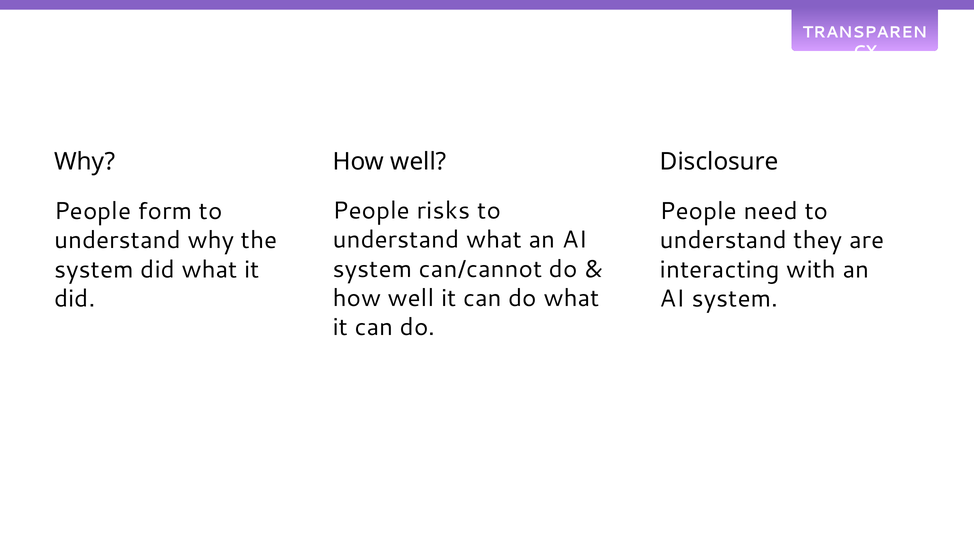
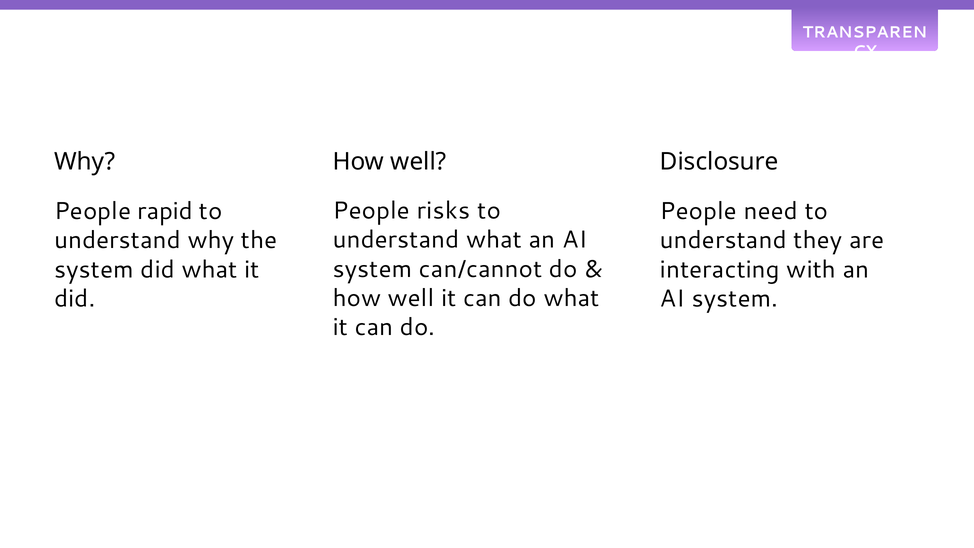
form: form -> rapid (165, 211)
